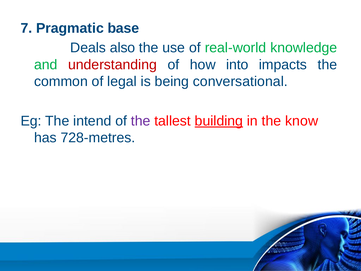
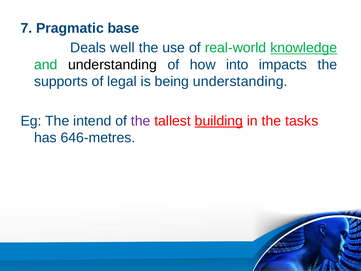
also: also -> well (122, 48)
knowledge underline: none -> present (304, 48)
understanding colour: red -> black (113, 65)
common: common -> supports (61, 82)
being conversational: conversational -> understanding (240, 82)
know: know -> tasks (302, 121)
728-metres: 728-metres -> 646-metres (98, 138)
